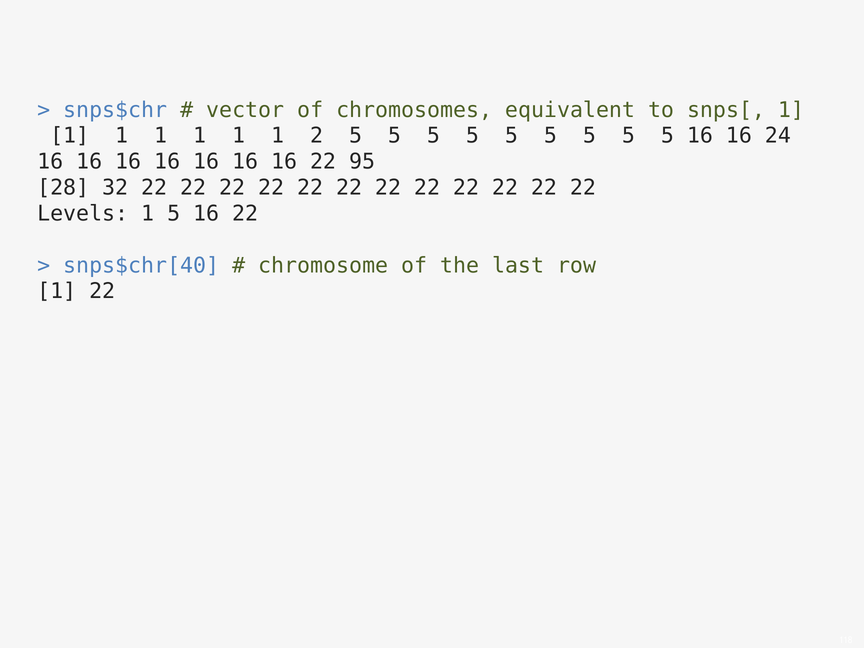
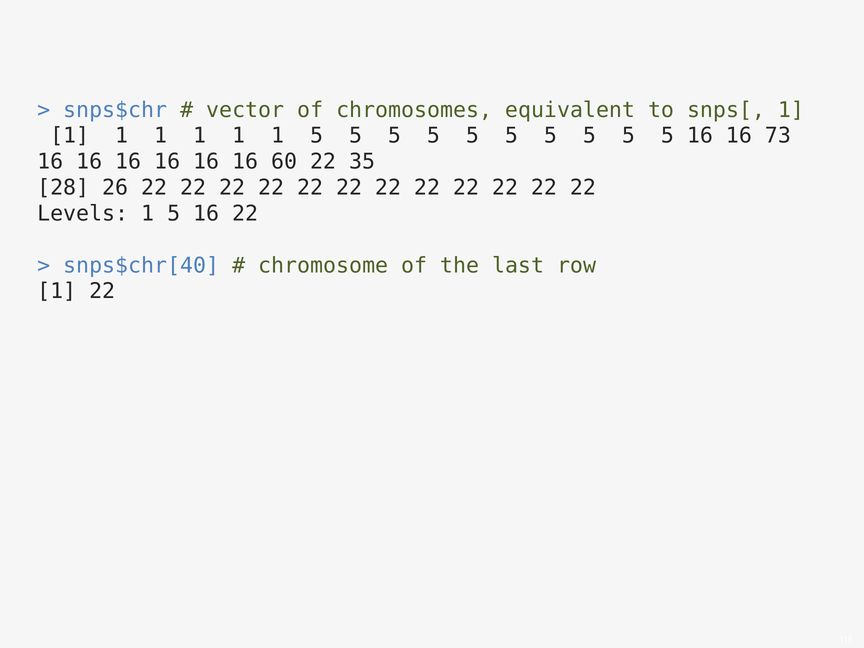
1 1 2: 2 -> 5 (317, 136)
24: 24 -> 73 (778, 136)
16: 16 -> 60 (284, 162)
95: 95 -> 35 (362, 162)
32: 32 -> 26 (115, 188)
